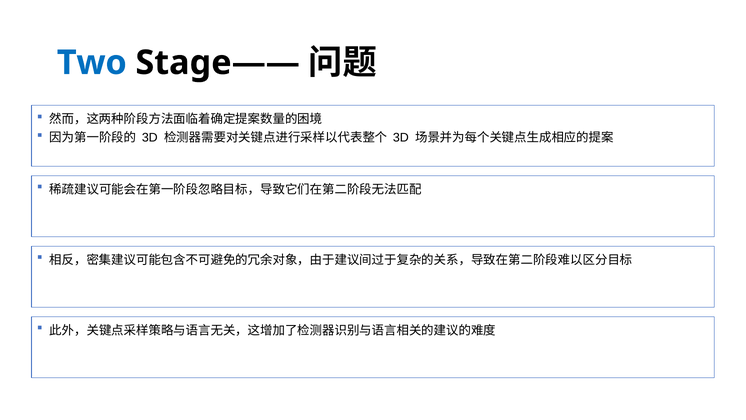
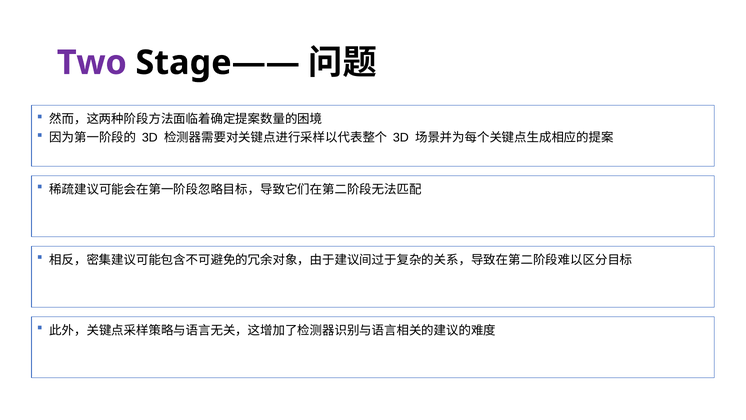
Two colour: blue -> purple (92, 63)
